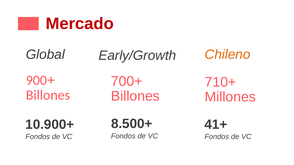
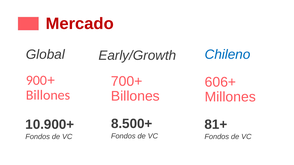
Chileno colour: orange -> blue (228, 55)
710+: 710+ -> 606+ (220, 82)
41+: 41+ -> 81+ (216, 125)
